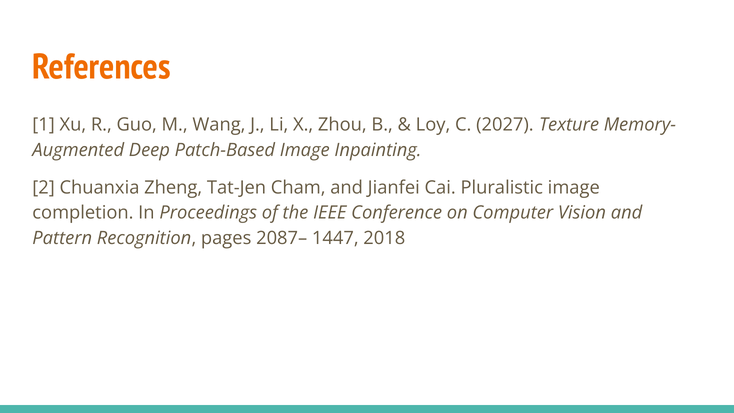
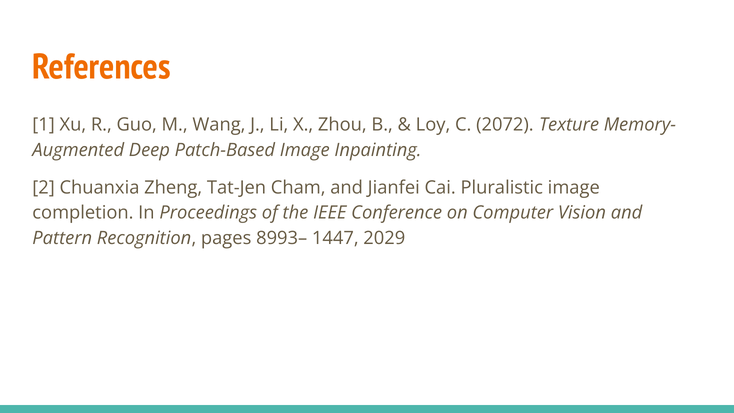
2027: 2027 -> 2072 (505, 125)
2087–: 2087– -> 8993– (282, 238)
2018: 2018 -> 2029 (384, 238)
